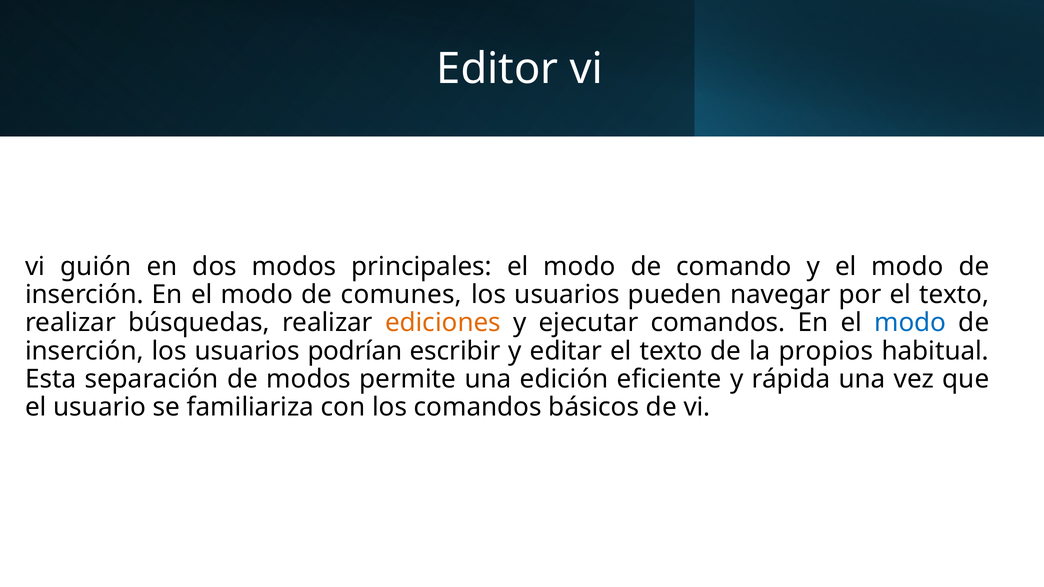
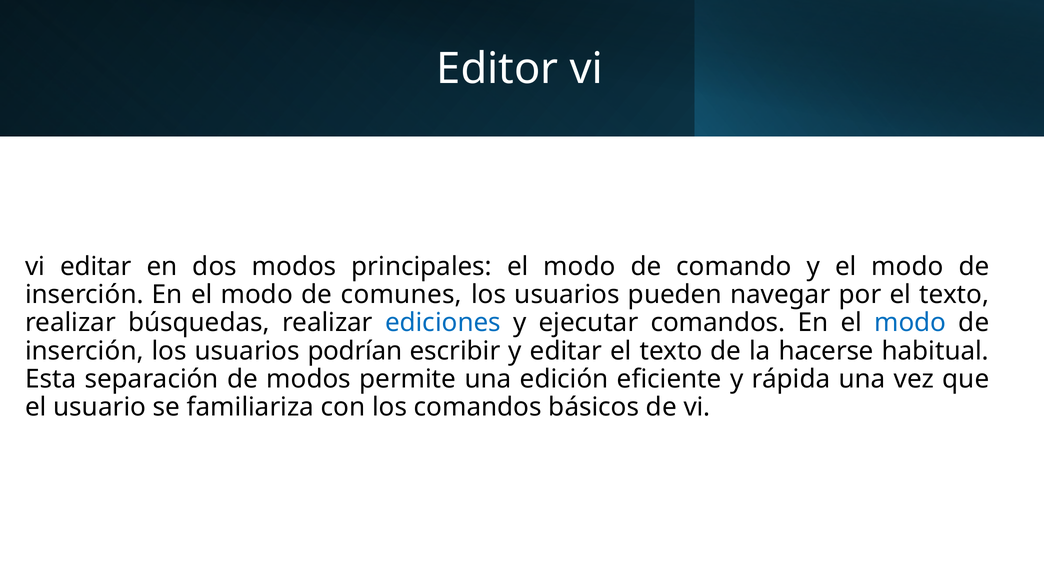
vi guión: guión -> editar (96, 267)
ediciones colour: orange -> blue (443, 323)
propios: propios -> hacerse (826, 351)
